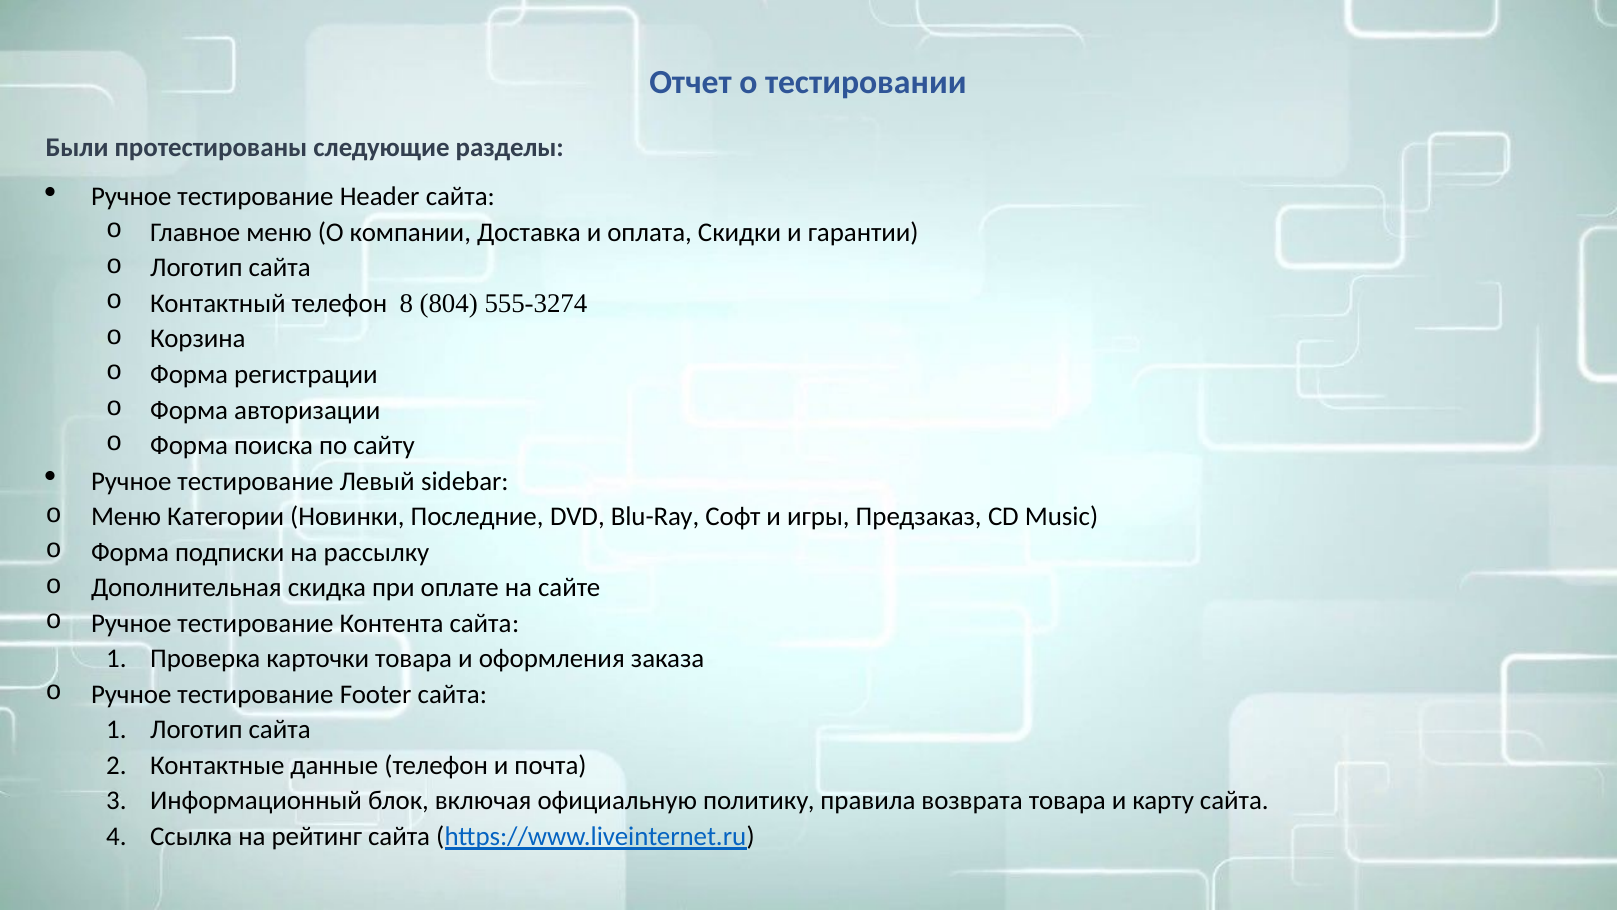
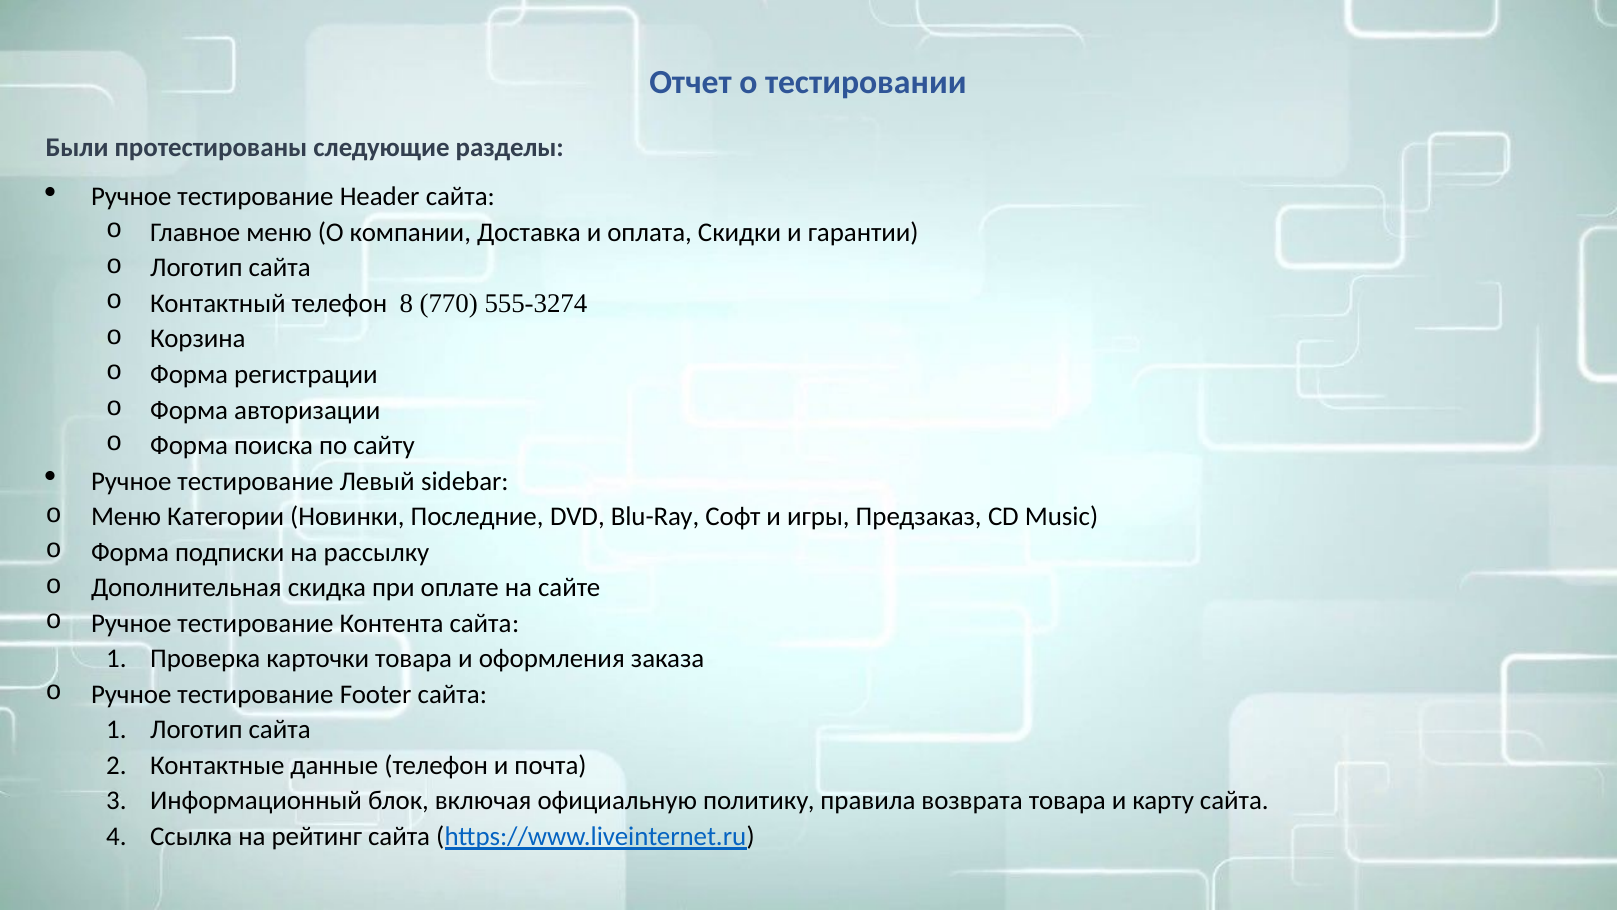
804: 804 -> 770 (449, 303)
